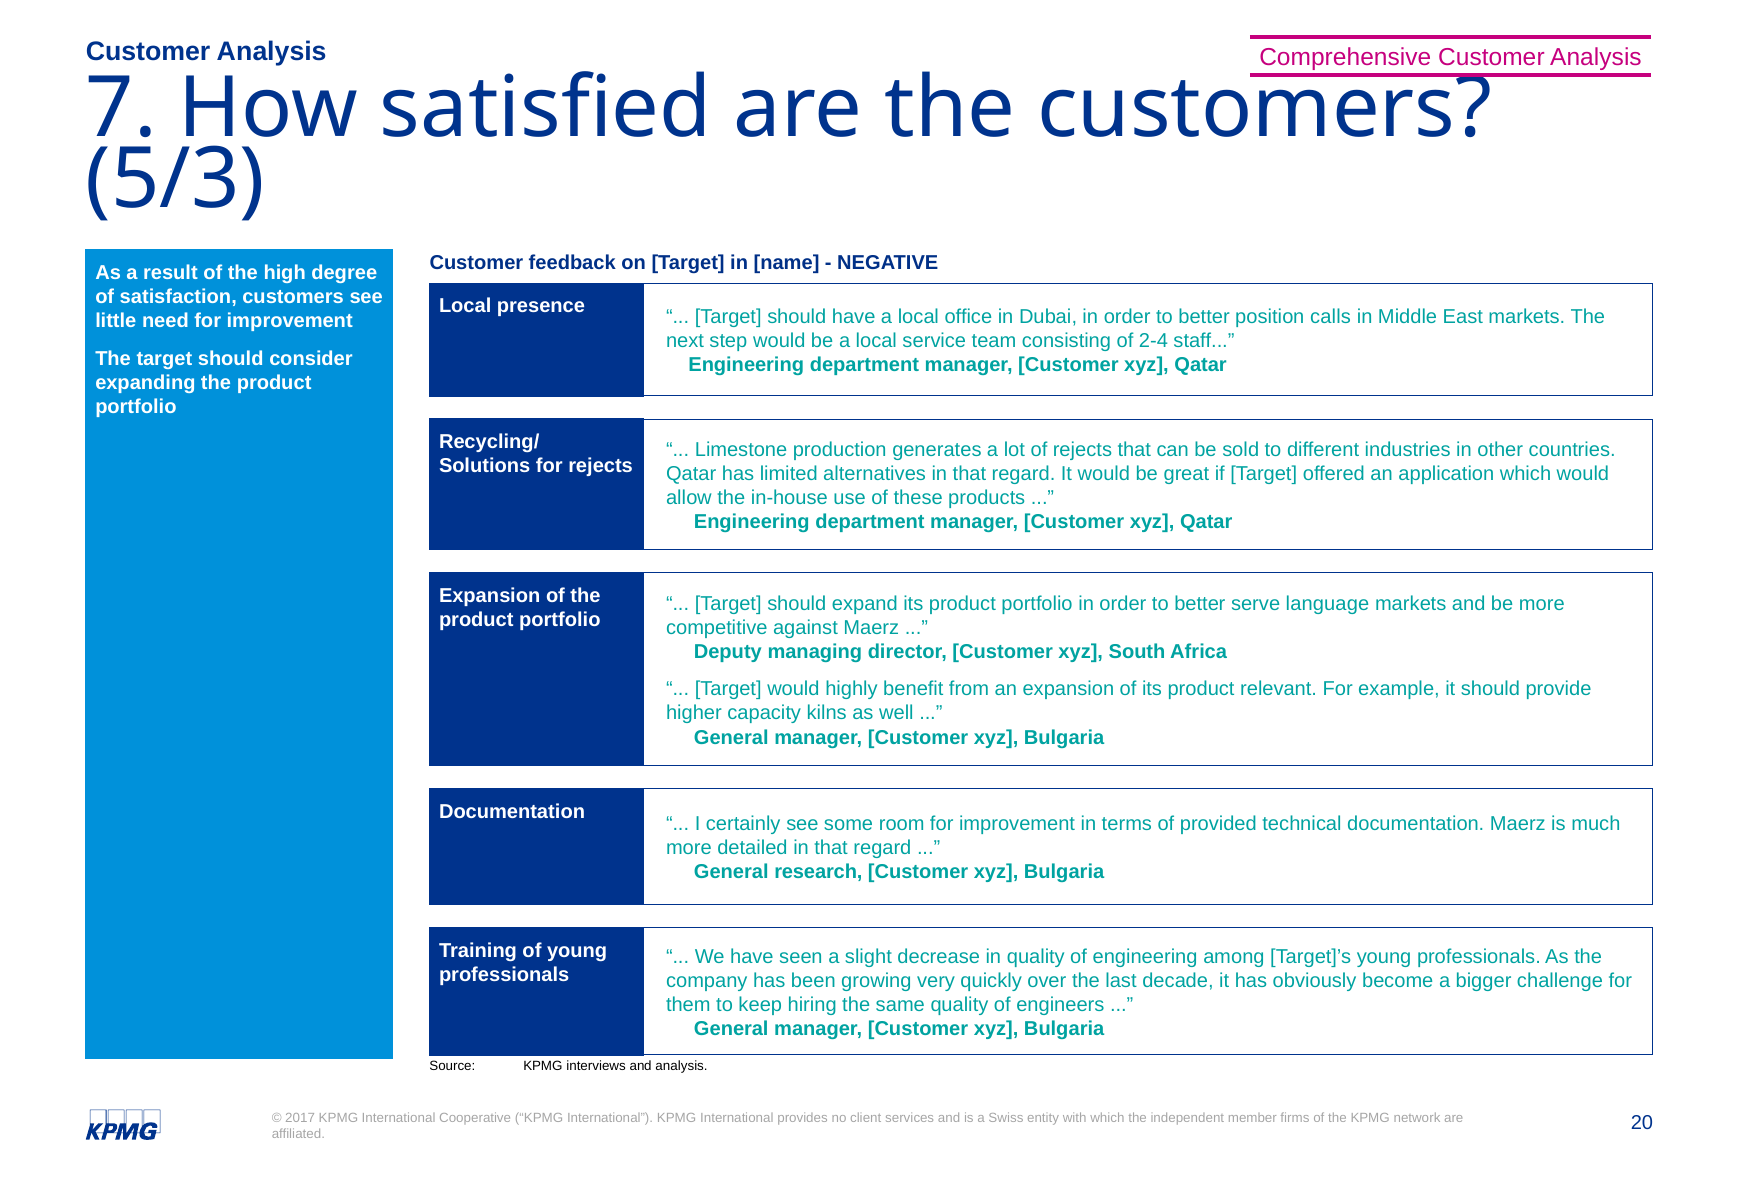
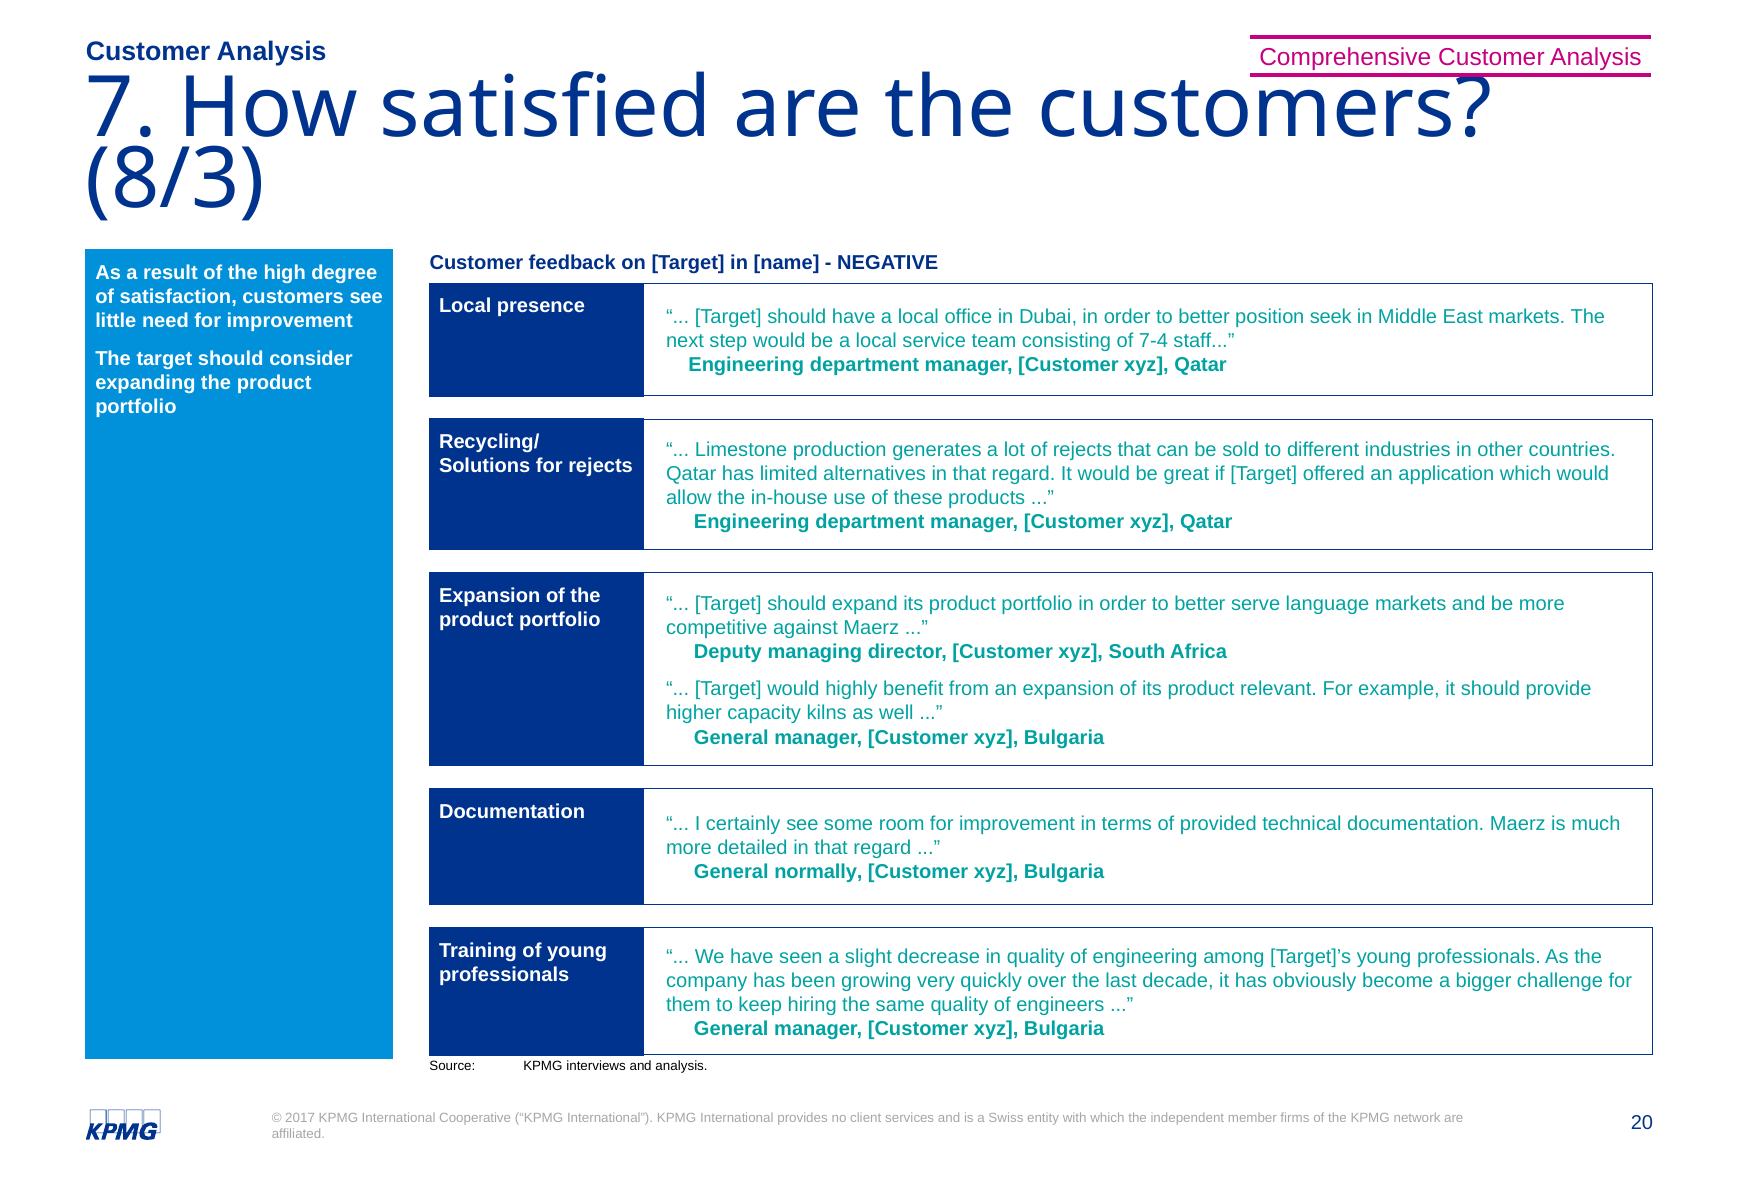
5/3: 5/3 -> 8/3 (175, 179)
calls: calls -> seek (1331, 317)
2-4: 2-4 -> 7-4 (1153, 341)
research: research -> normally (818, 872)
